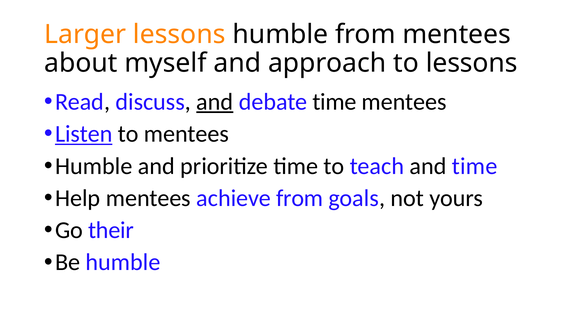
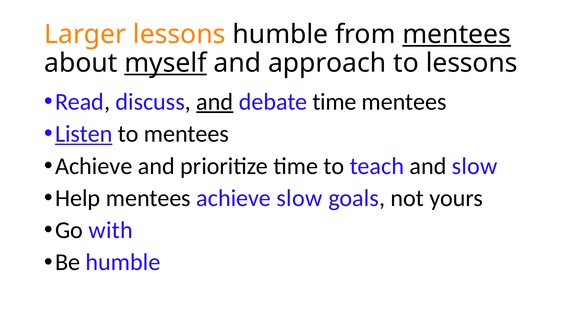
mentees underline: none -> present (457, 34)
myself underline: none -> present (166, 63)
Humble: Humble -> Achieve (94, 166)
and time: time -> slow (475, 166)
achieve from: from -> slow (299, 198)
their: their -> with (111, 230)
